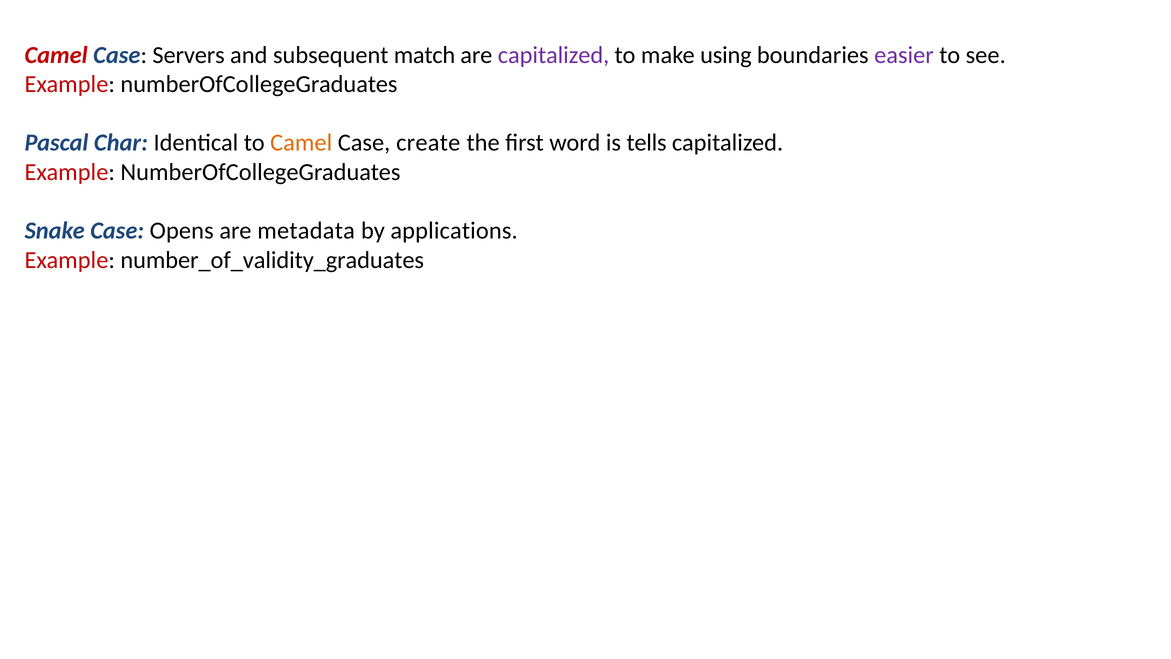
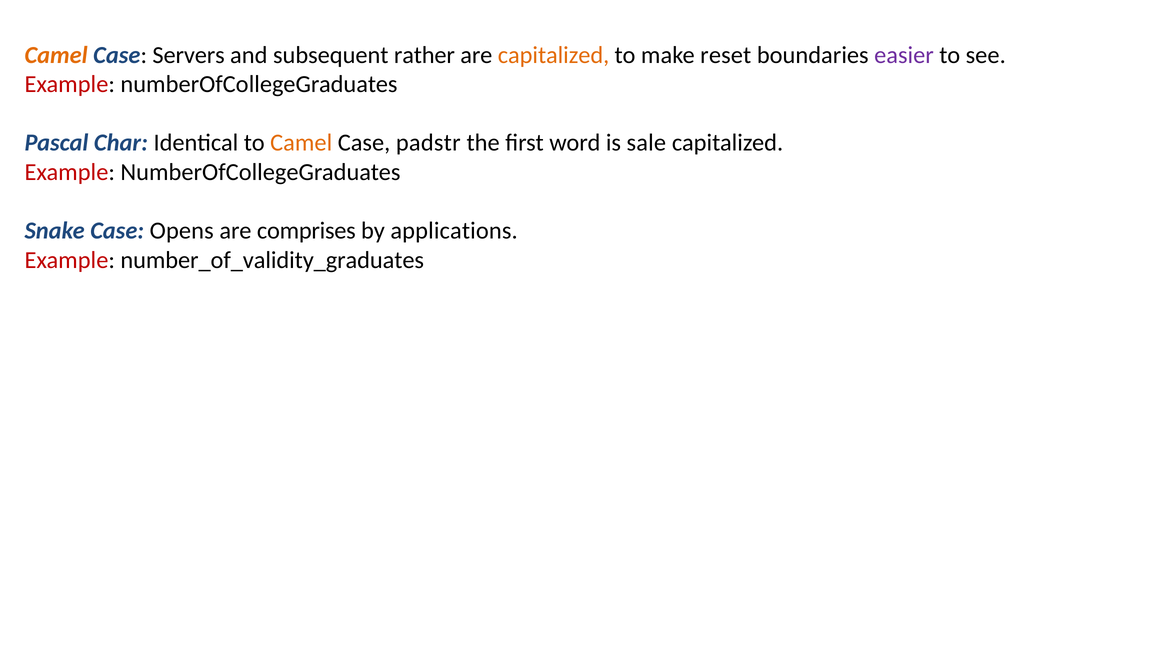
Camel colour: red -> orange (56, 55)
match: match -> rather (424, 55)
capitalized colour: purple -> orange (554, 55)
using: using -> reset (726, 55)
create: create -> padstr (428, 143)
tells: tells -> sale (646, 143)
metadata: metadata -> comprises (306, 231)
